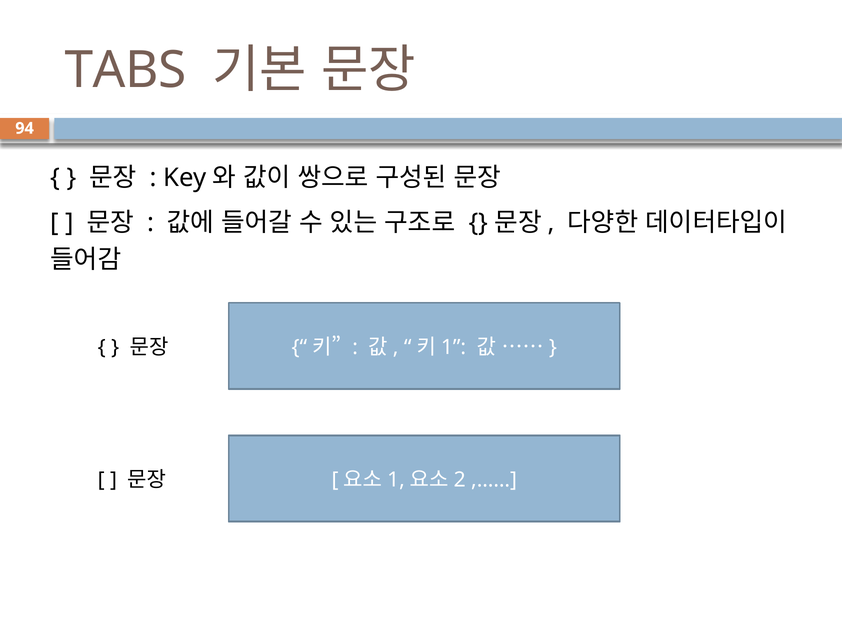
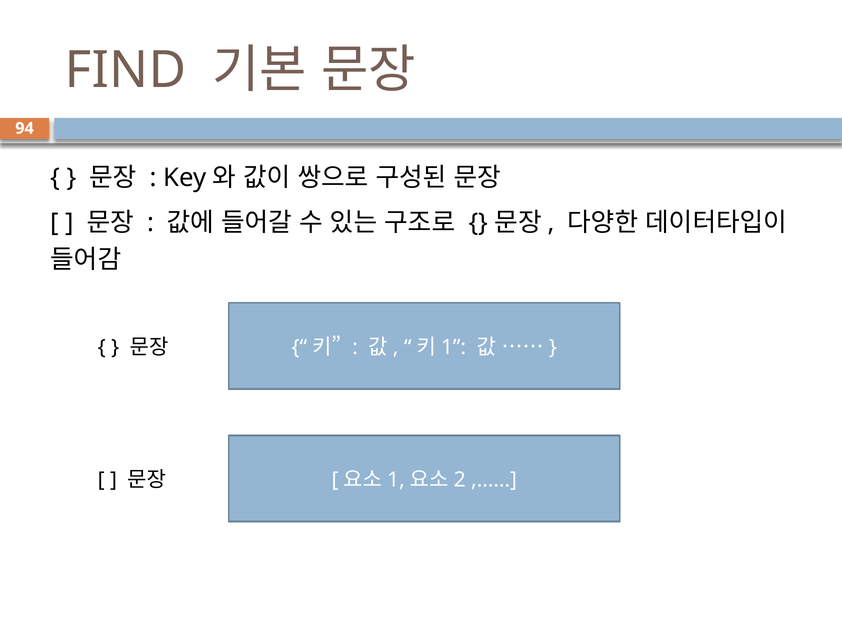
TABS: TABS -> FIND (125, 70)
